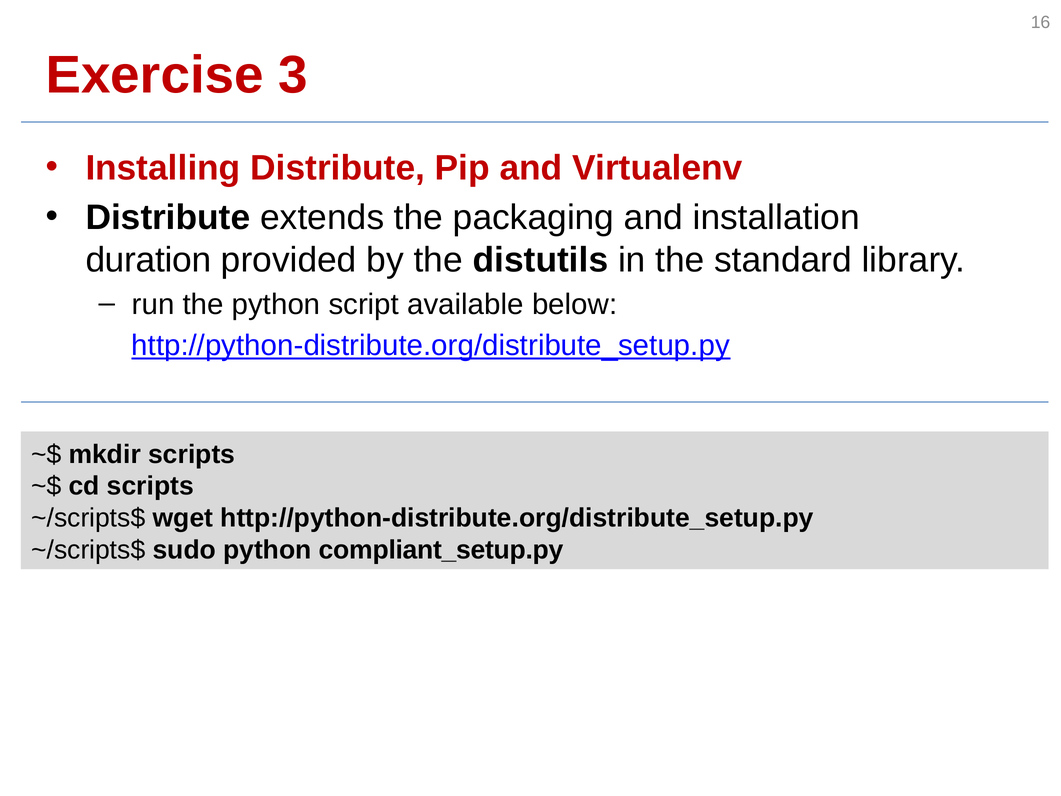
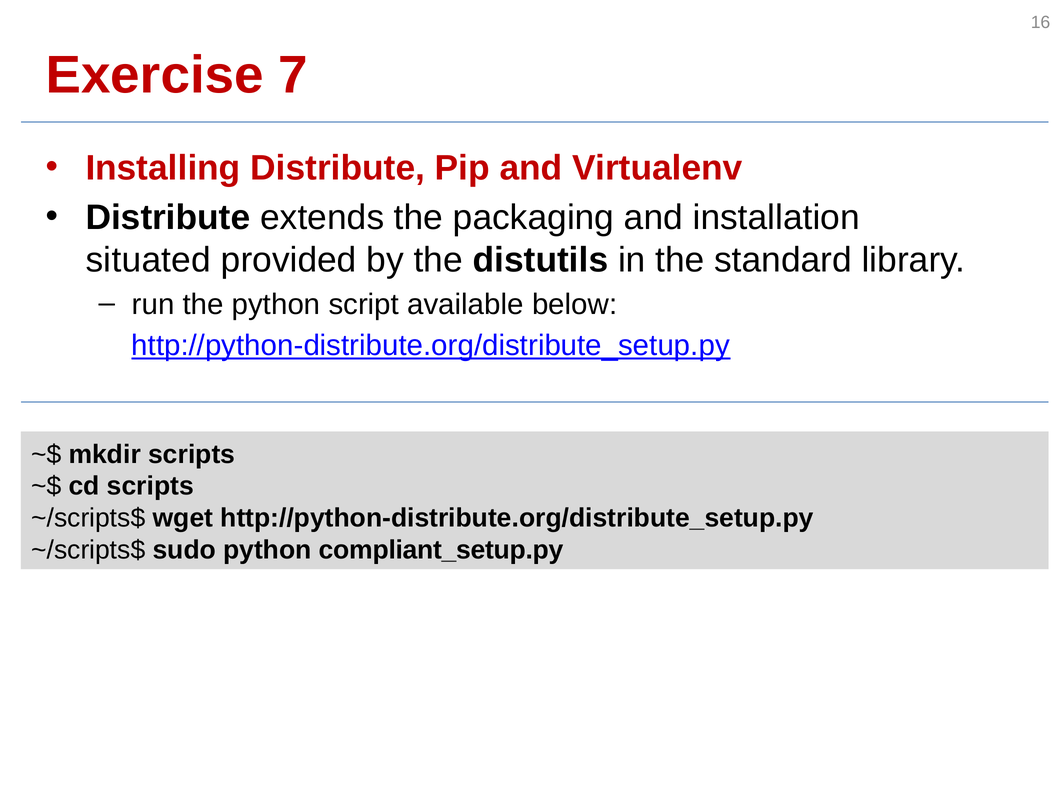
3: 3 -> 7 (293, 75)
duration: duration -> situated (148, 260)
